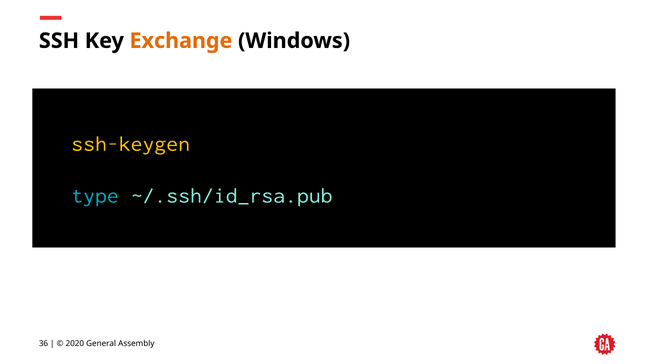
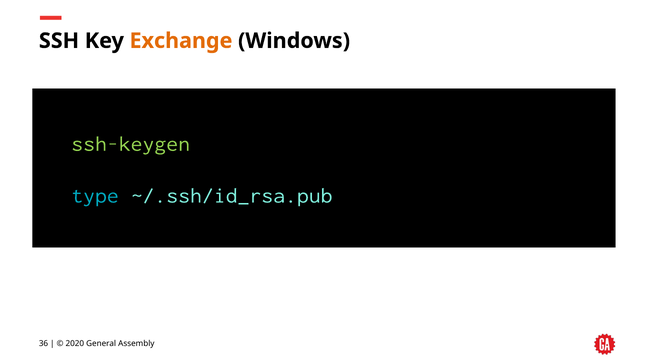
ssh-keygen colour: yellow -> light green (131, 144)
